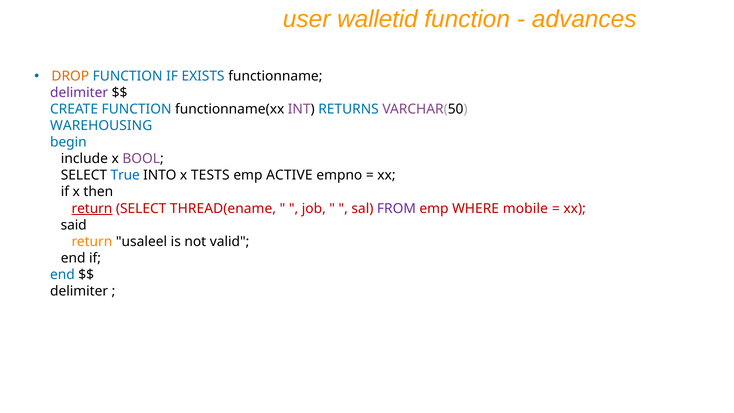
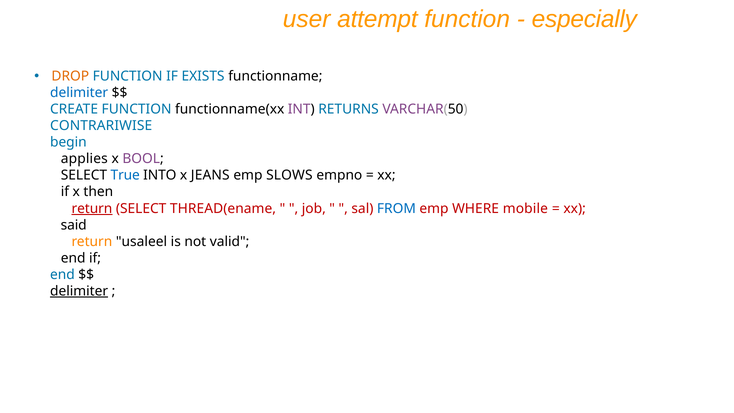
walletid: walletid -> attempt (377, 19)
advances: advances -> especially (584, 19)
delimiter colour: purple -> blue (79, 93)
WAREHOUSING: WAREHOUSING -> CONTRARIWISE (101, 126)
include: include -> applies (84, 159)
TESTS: TESTS -> JEANS (210, 175)
ACTIVE: ACTIVE -> SLOWS (289, 175)
FROM colour: purple -> blue (396, 208)
delimiter underline: none -> present (79, 291)
